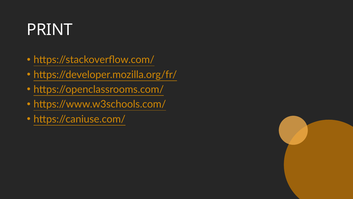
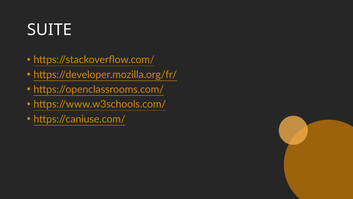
PRINT: PRINT -> SUITE (50, 30)
